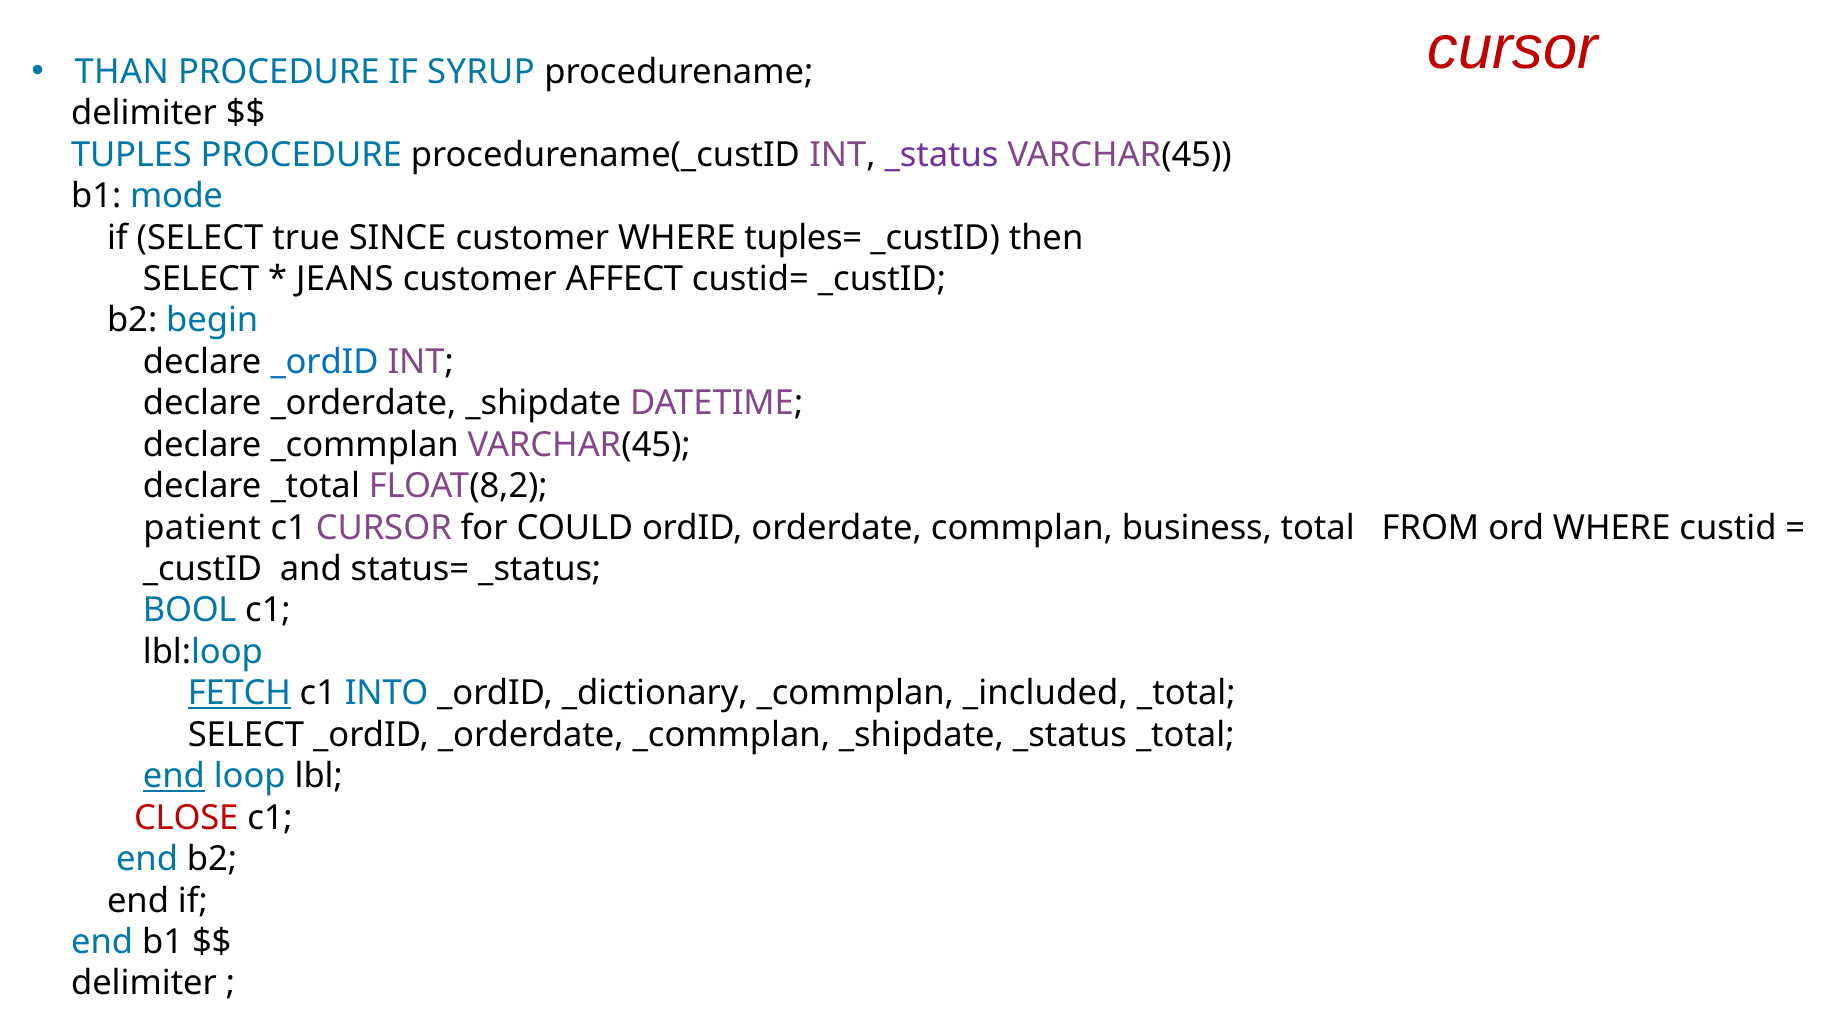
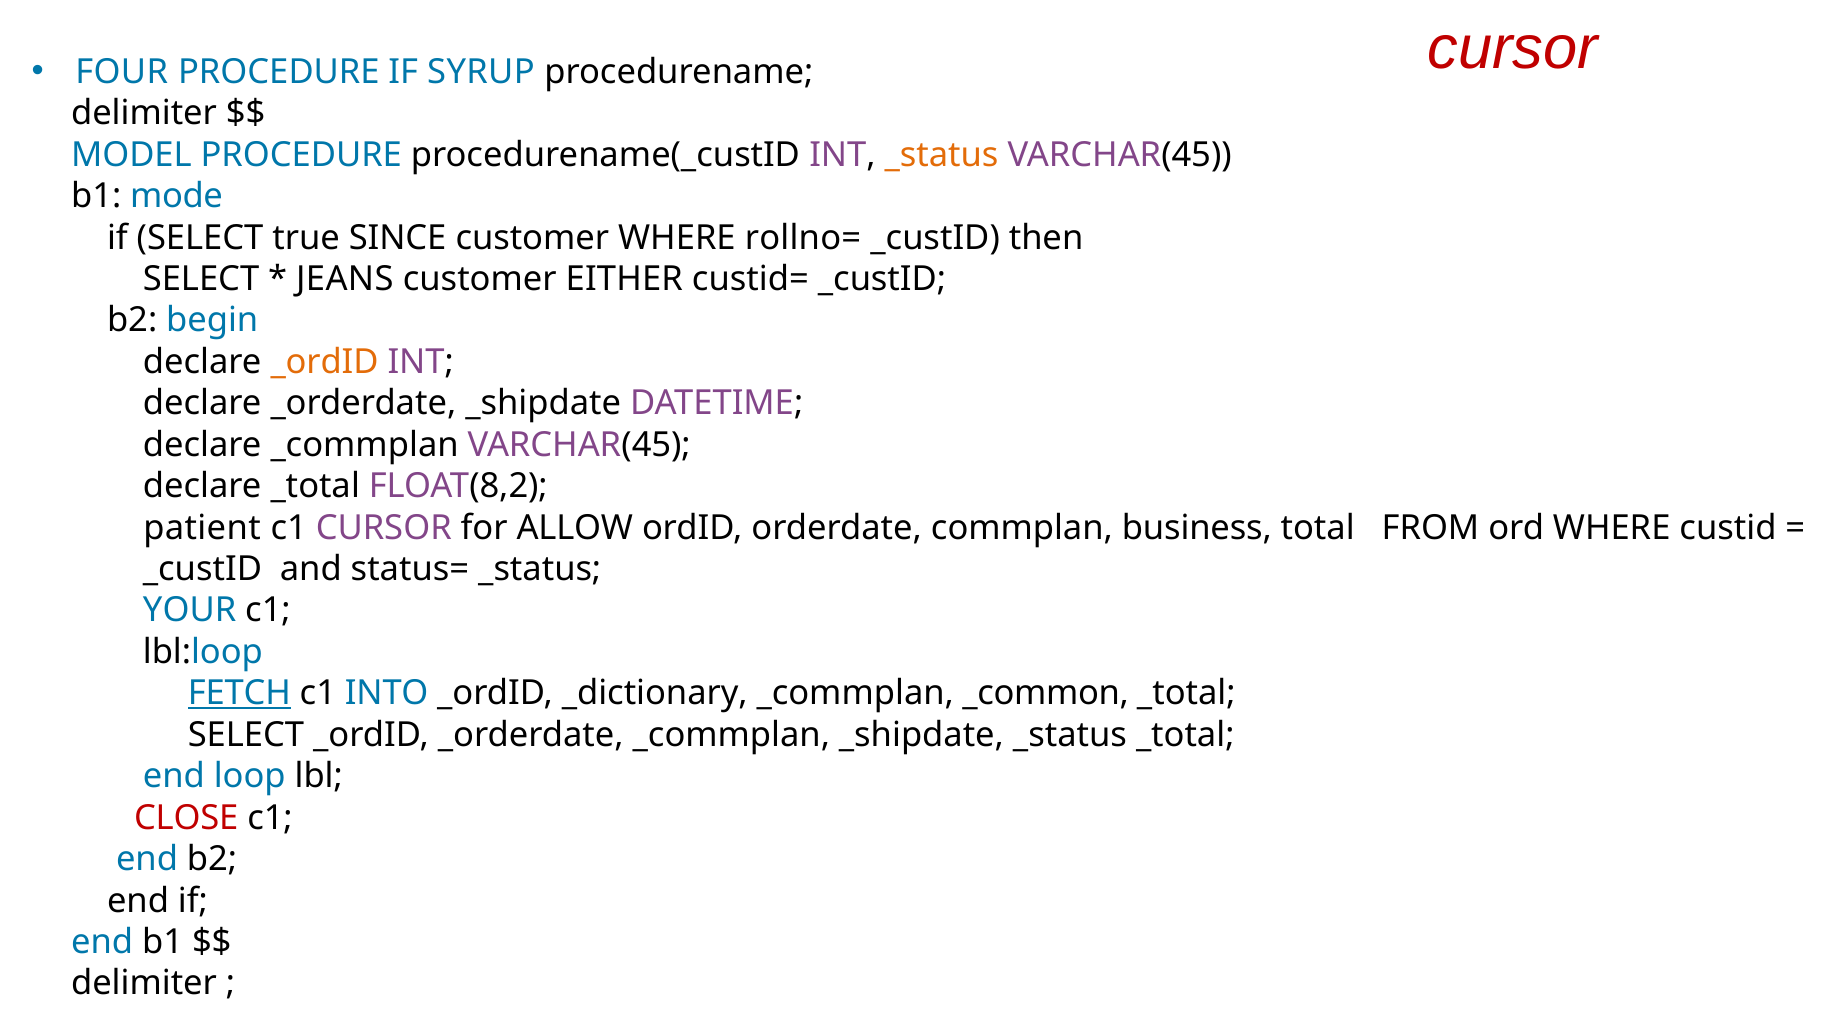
THAN: THAN -> FOUR (122, 72)
TUPLES: TUPLES -> MODEL (131, 155)
_status colour: purple -> orange (942, 155)
tuples=: tuples= -> rollno= (803, 238)
AFFECT: AFFECT -> EITHER (624, 279)
_ordID colour: blue -> orange (324, 362)
COULD: COULD -> ALLOW (575, 528)
BOOL: BOOL -> YOUR (190, 611)
_included: _included -> _common (1046, 694)
end underline: present -> none (174, 776)
